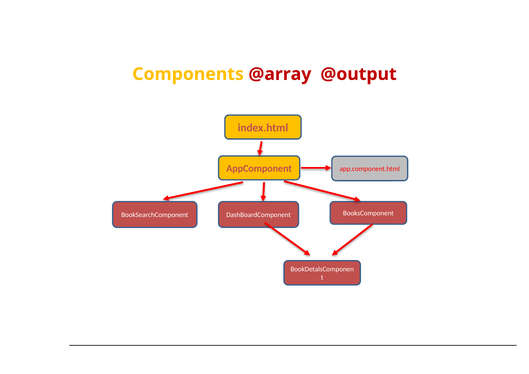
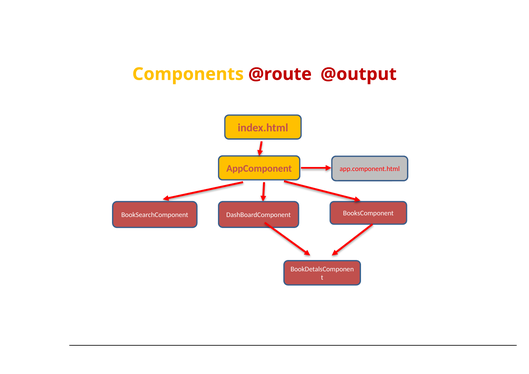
@array: @array -> @route (280, 74)
